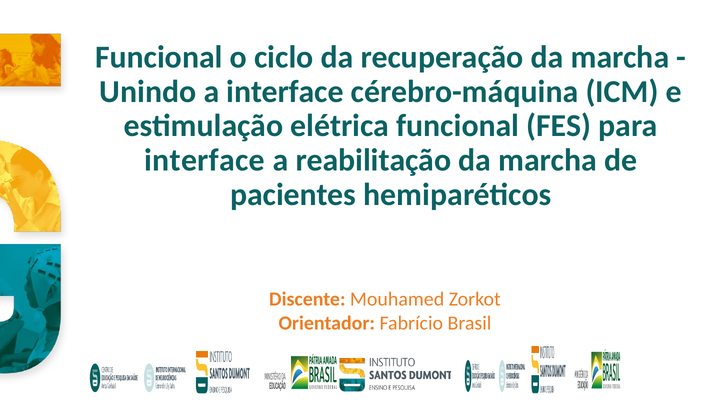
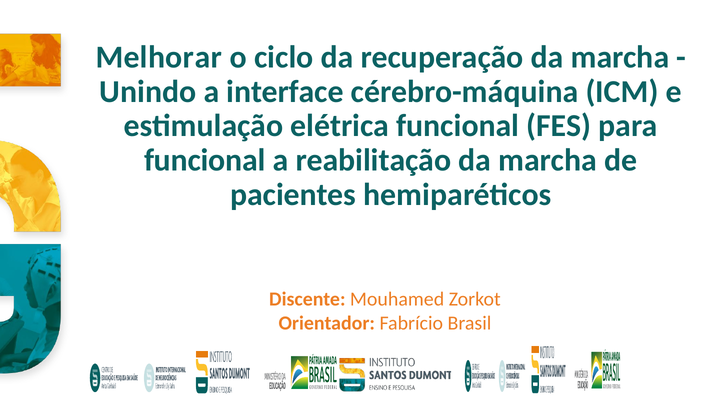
Funcional: Funcional -> Melhorar (159, 57)
interface: interface -> funcional (205, 160)
